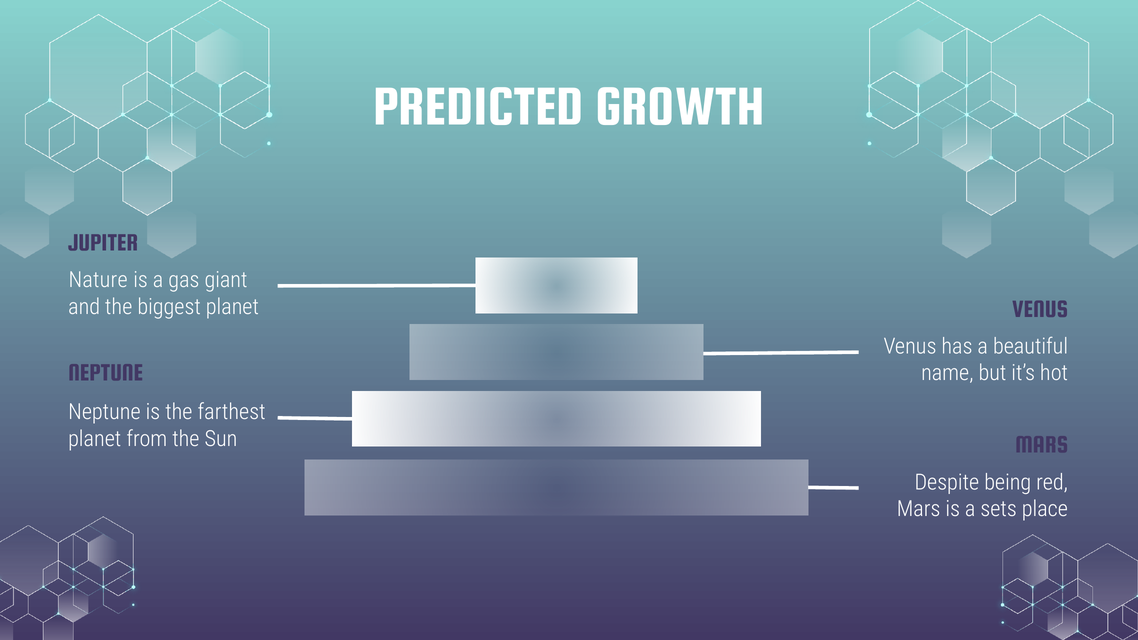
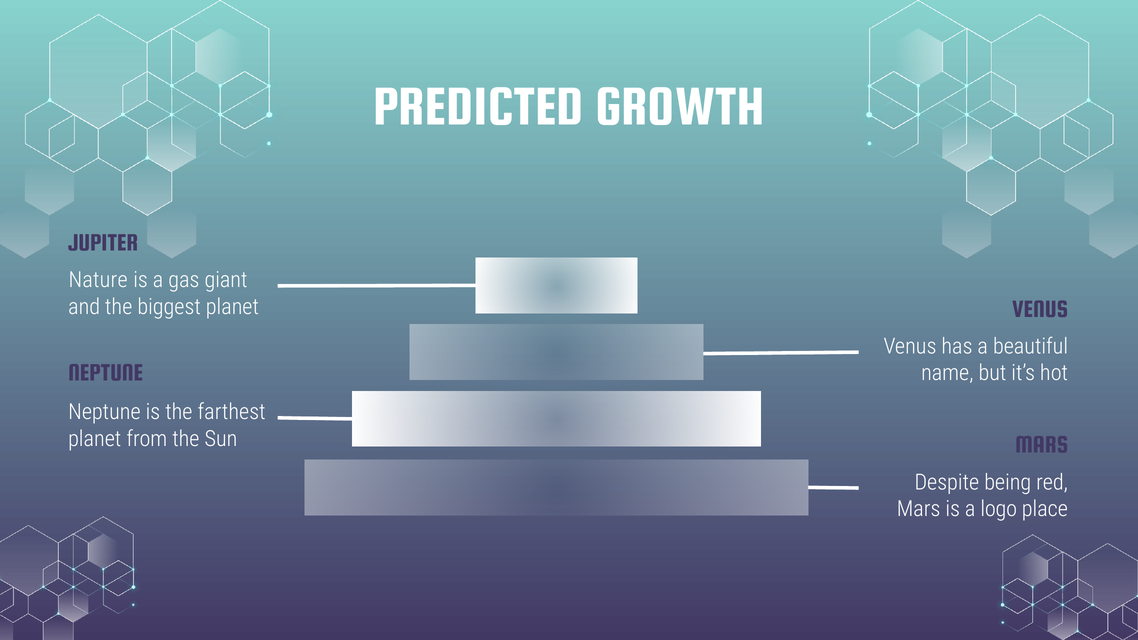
sets: sets -> logo (999, 509)
